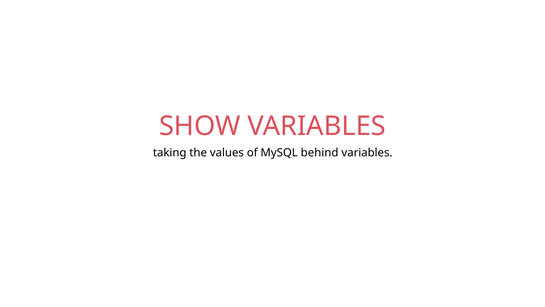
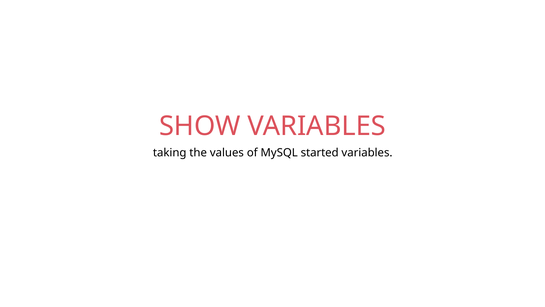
behind: behind -> started (320, 153)
